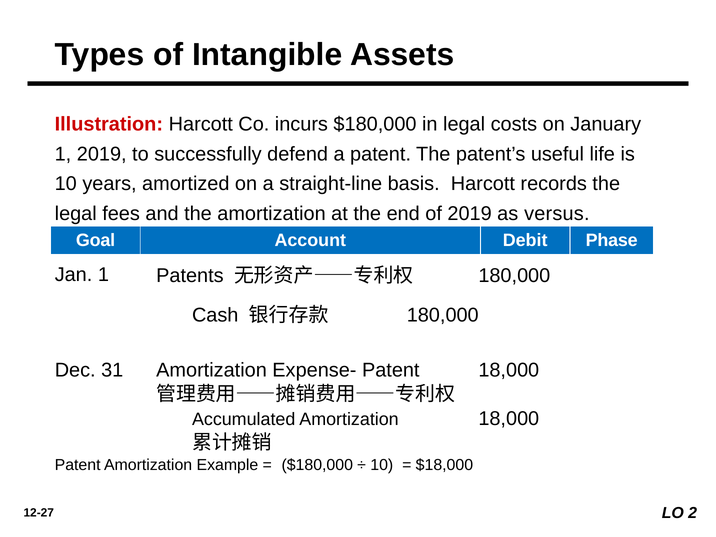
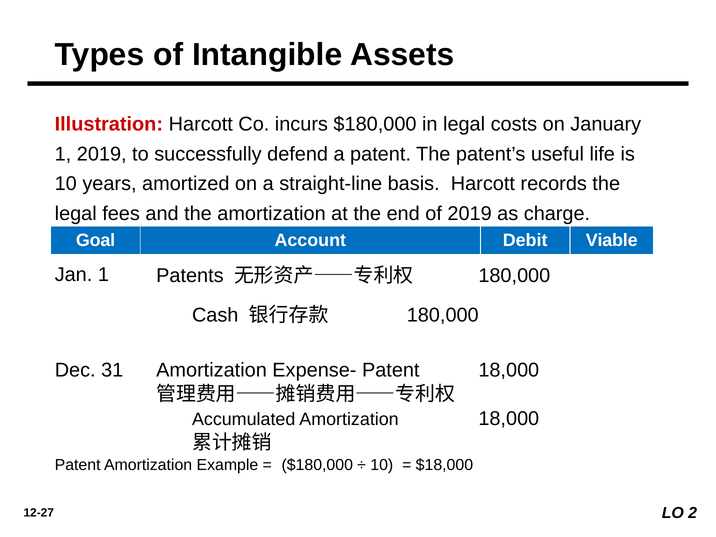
versus: versus -> charge (557, 214)
Phase: Phase -> Viable (612, 240)
